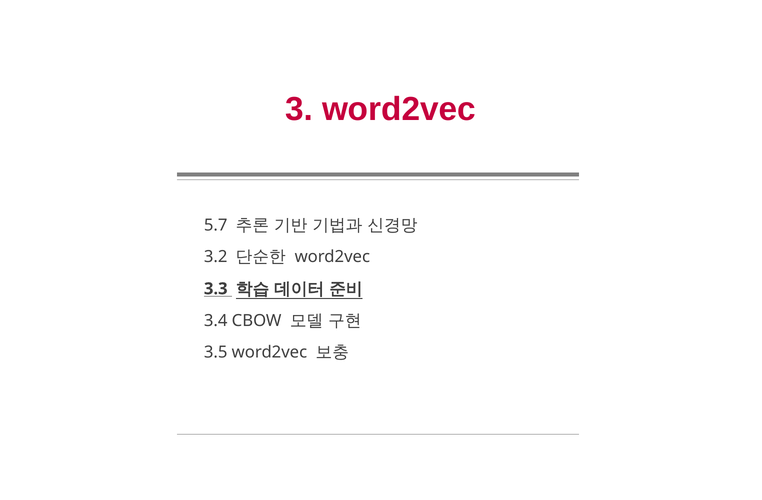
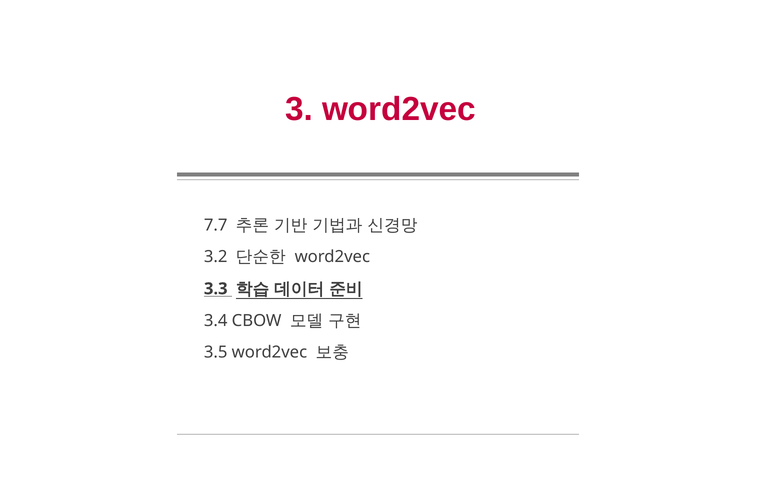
5.7: 5.7 -> 7.7 (216, 225)
